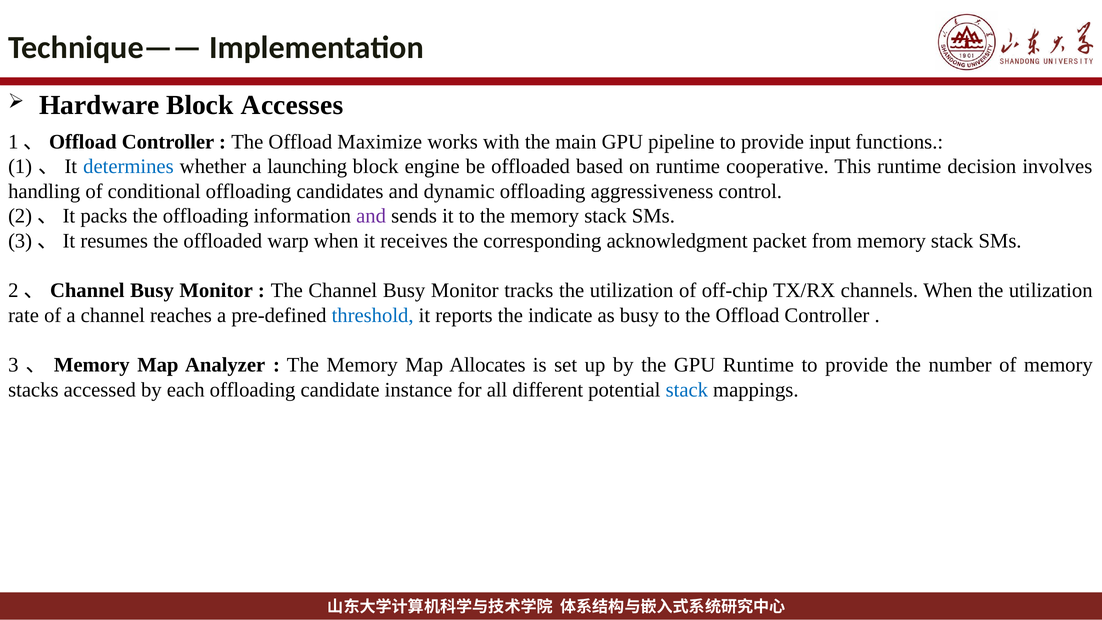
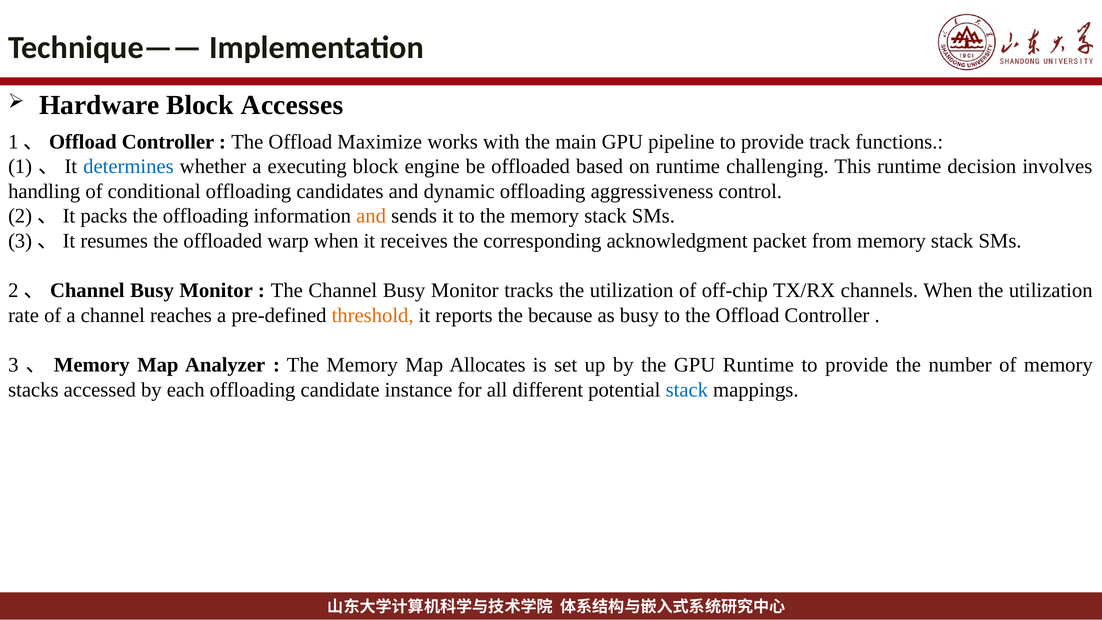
input: input -> track (830, 142)
launching: launching -> executing (307, 166)
cooperative: cooperative -> challenging (777, 166)
and colour: purple -> orange (371, 216)
threshold colour: blue -> orange (373, 315)
indicate: indicate -> because (560, 315)
